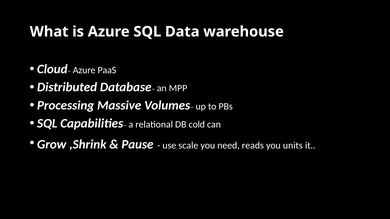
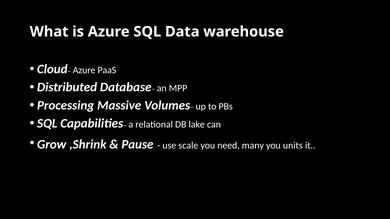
cold: cold -> lake (197, 125)
reads: reads -> many (253, 146)
